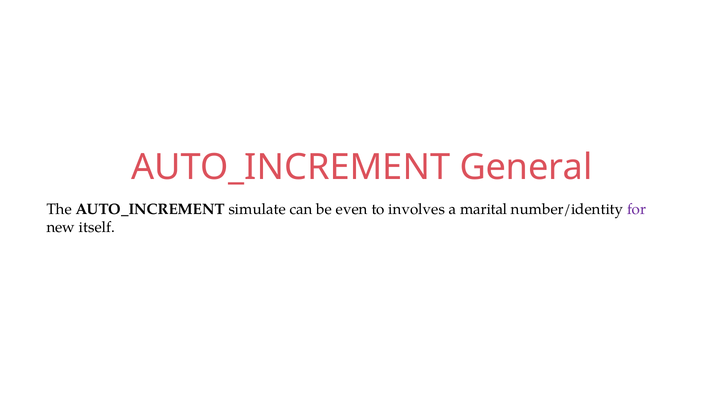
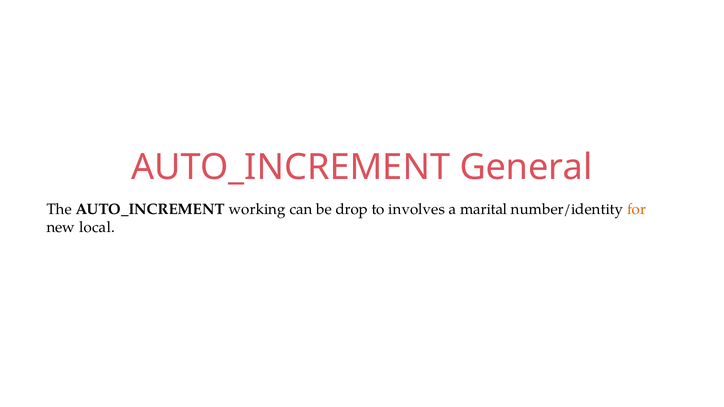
simulate: simulate -> working (257, 209)
even: even -> drop (352, 209)
for colour: purple -> orange (637, 209)
itself: itself -> local (97, 227)
